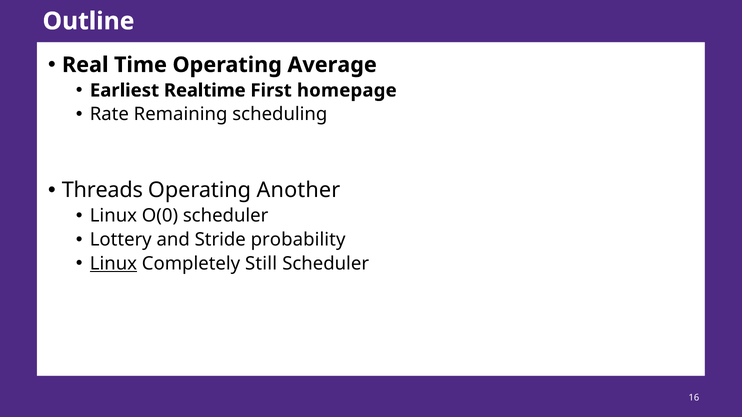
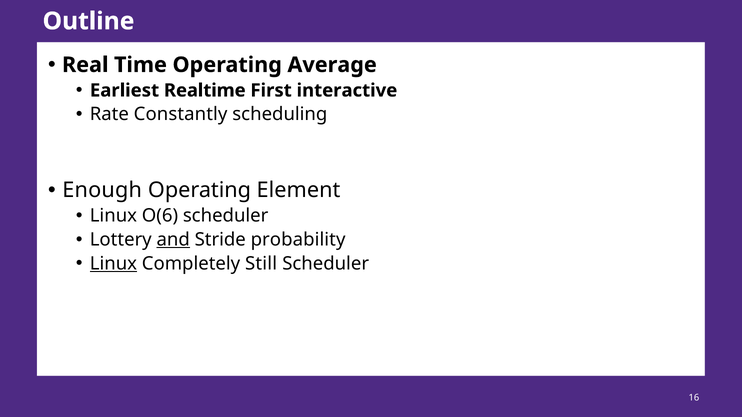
homepage: homepage -> interactive (347, 91)
Remaining: Remaining -> Constantly (181, 114)
Threads: Threads -> Enough (102, 190)
Another: Another -> Element (298, 190)
O(0: O(0 -> O(6 (160, 216)
and underline: none -> present (173, 240)
